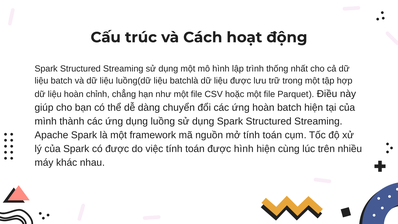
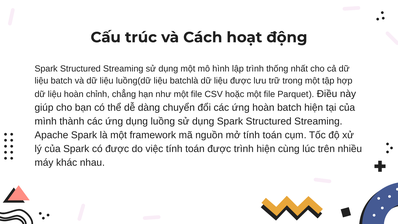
được hình: hình -> trình (244, 149)
